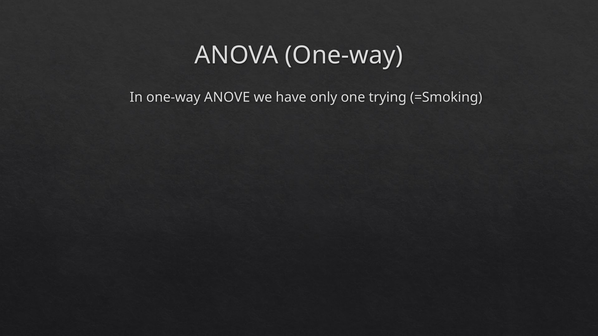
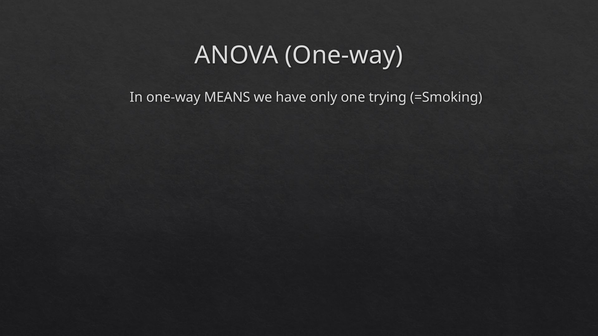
ANOVE: ANOVE -> MEANS (227, 97)
